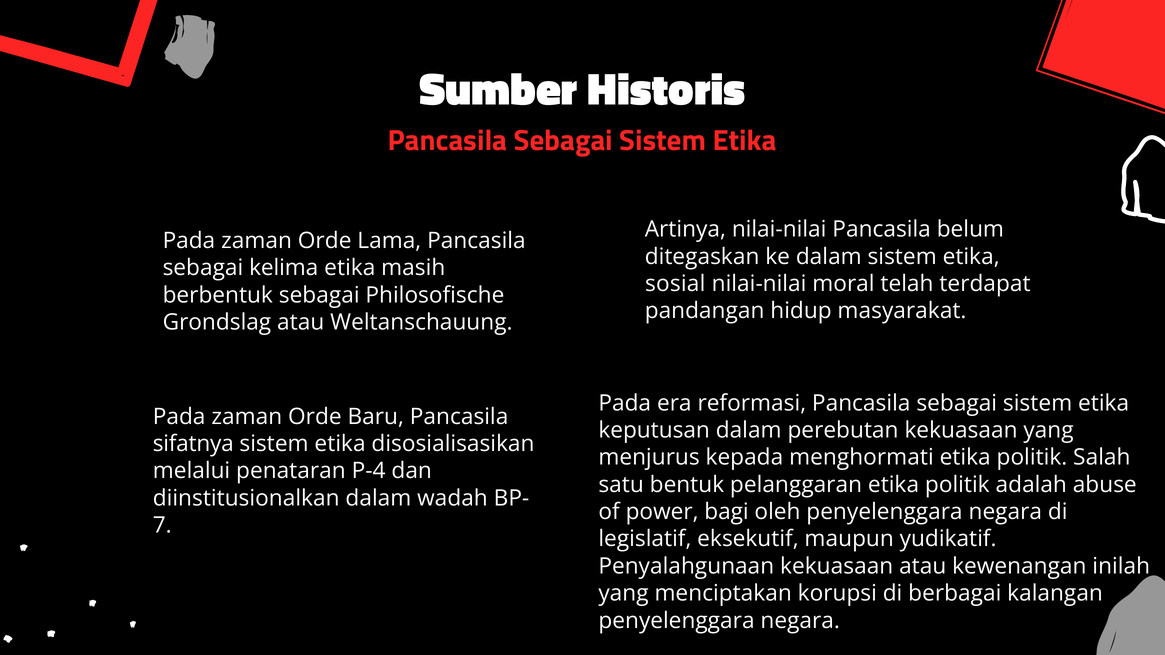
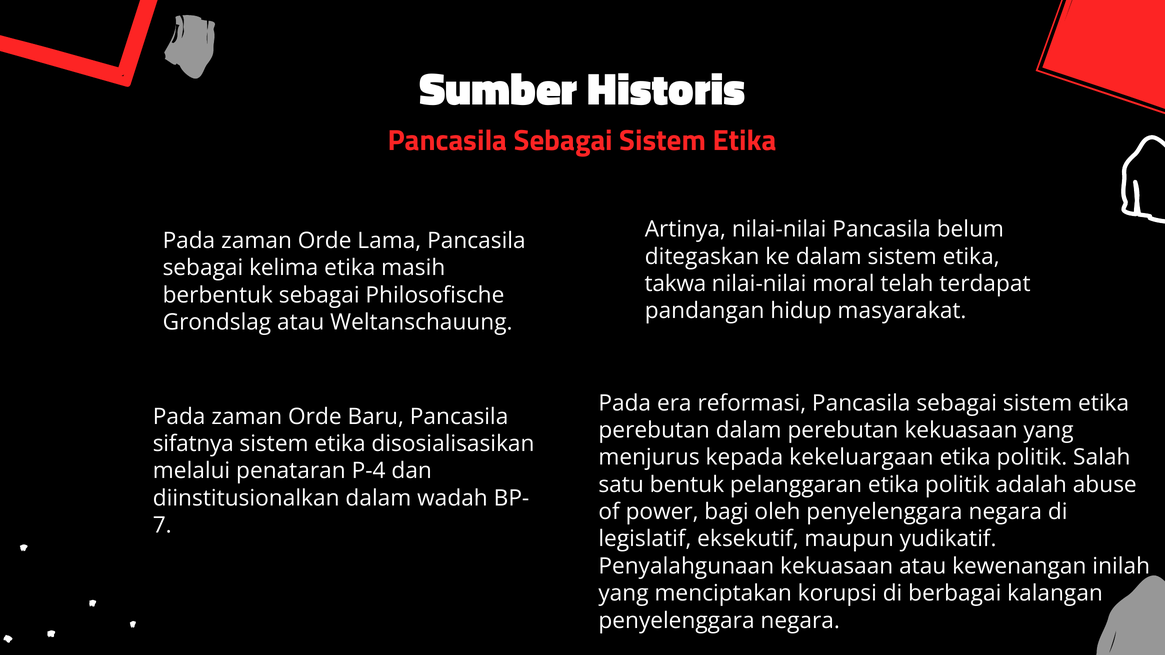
sosial: sosial -> takwa (675, 284)
keputusan: keputusan -> perebutan (654, 430)
menghormati: menghormati -> kekeluargaan (861, 458)
